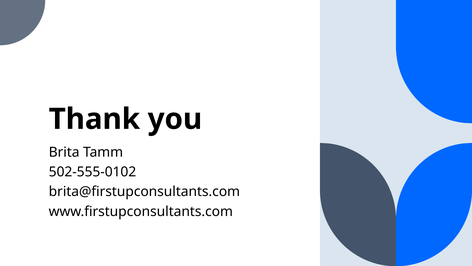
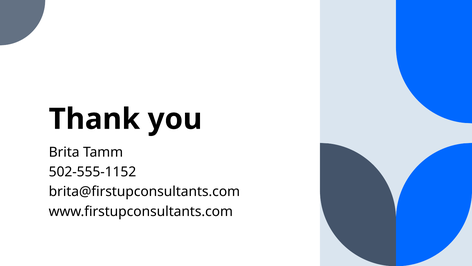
502-555-0102: 502-555-0102 -> 502-555-1152 (92, 172)
